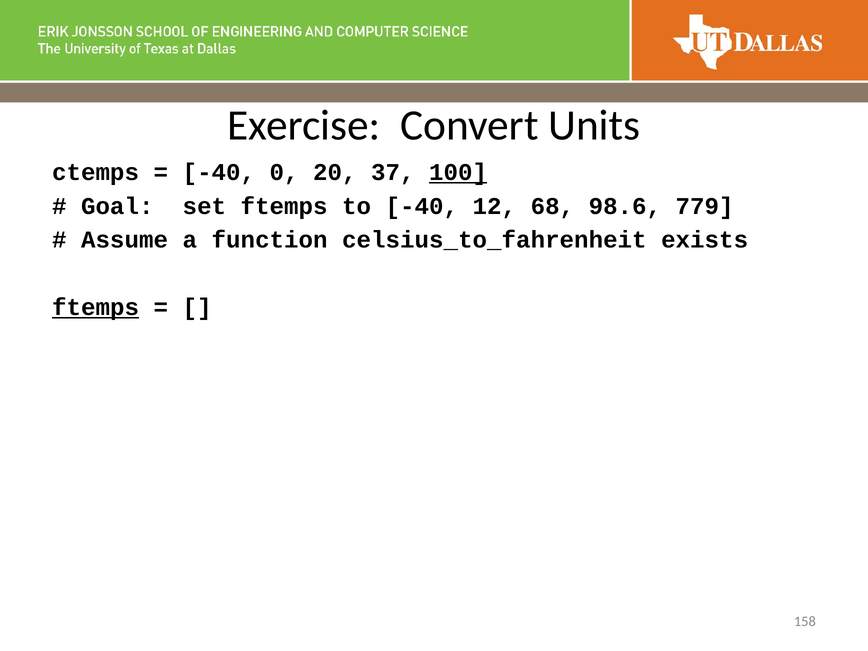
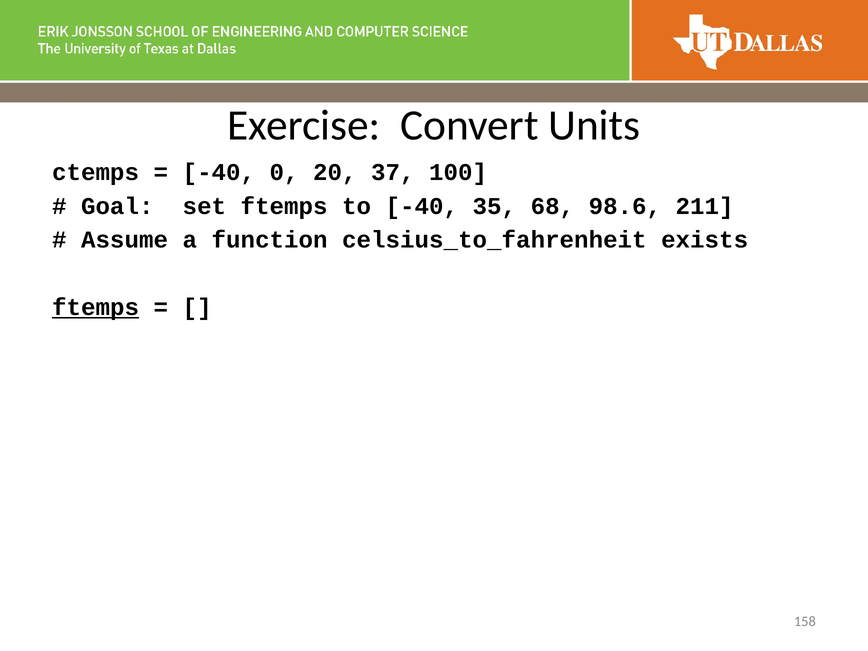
100 underline: present -> none (458, 172)
12: 12 -> 35 (494, 206)
779: 779 -> 211 (705, 206)
